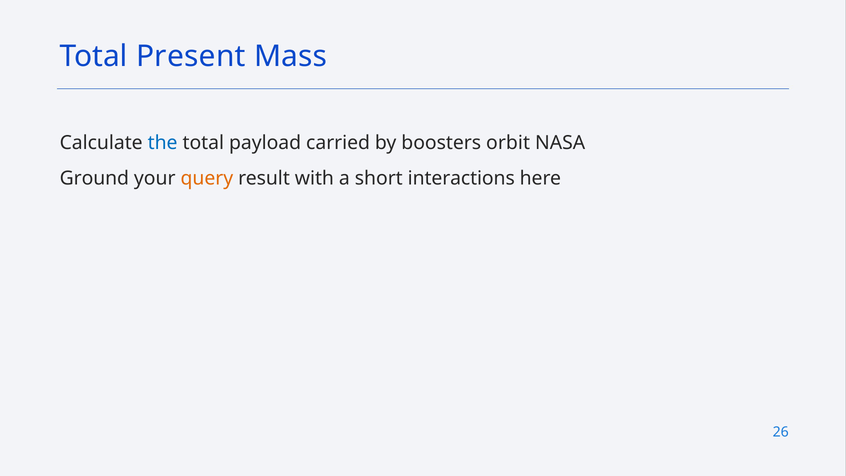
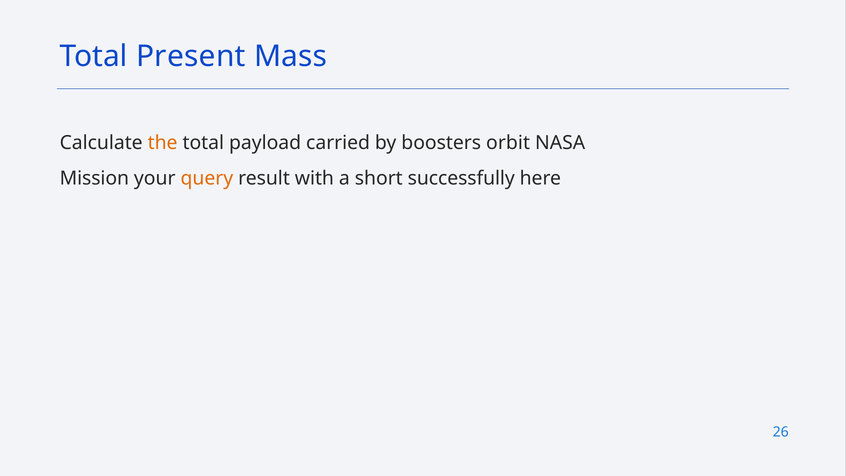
the colour: blue -> orange (163, 143)
Ground: Ground -> Mission (94, 178)
interactions: interactions -> successfully (461, 178)
